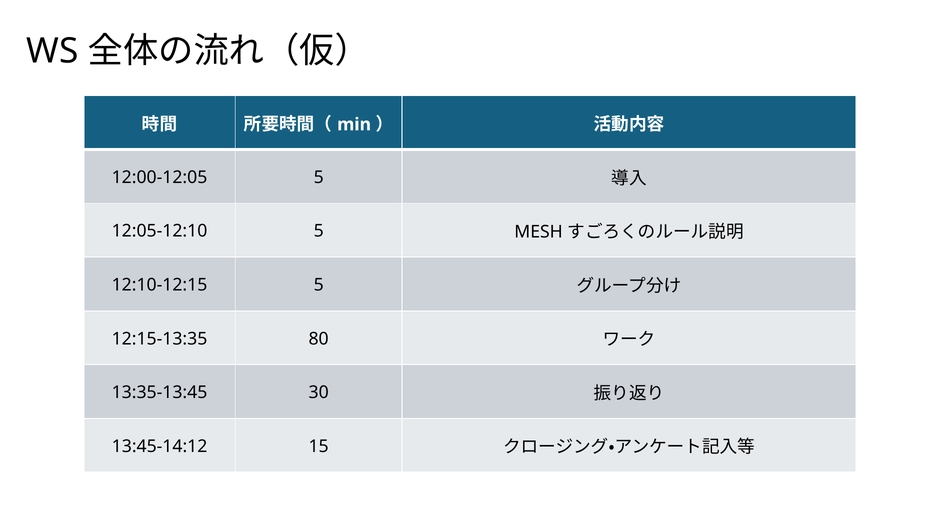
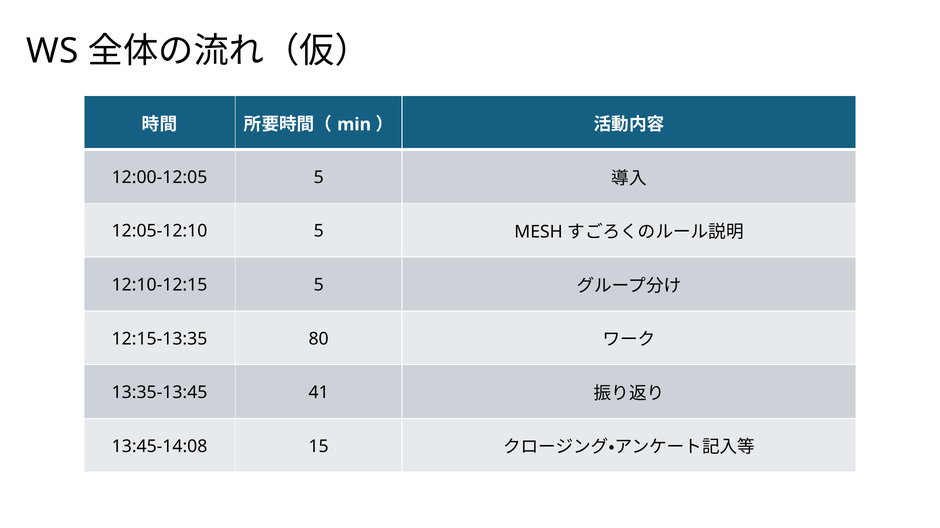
30: 30 -> 41 (319, 393)
13:45-14:12: 13:45-14:12 -> 13:45-14:08 (160, 447)
